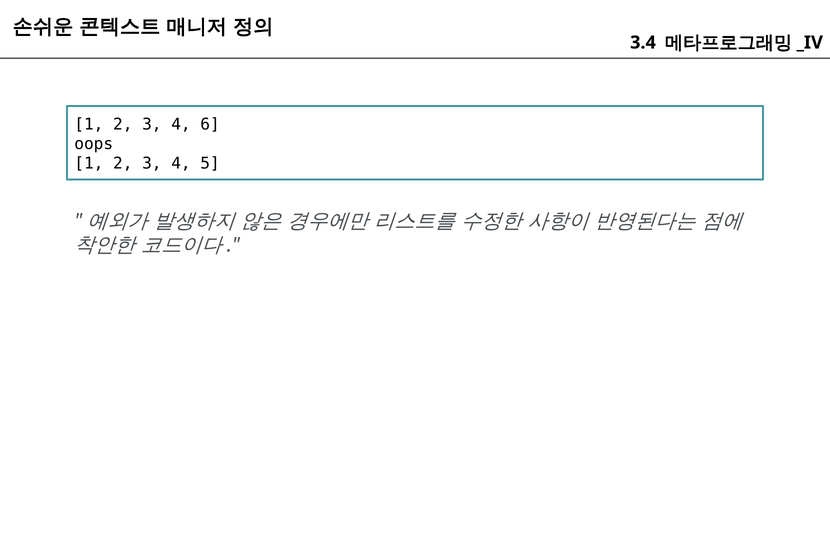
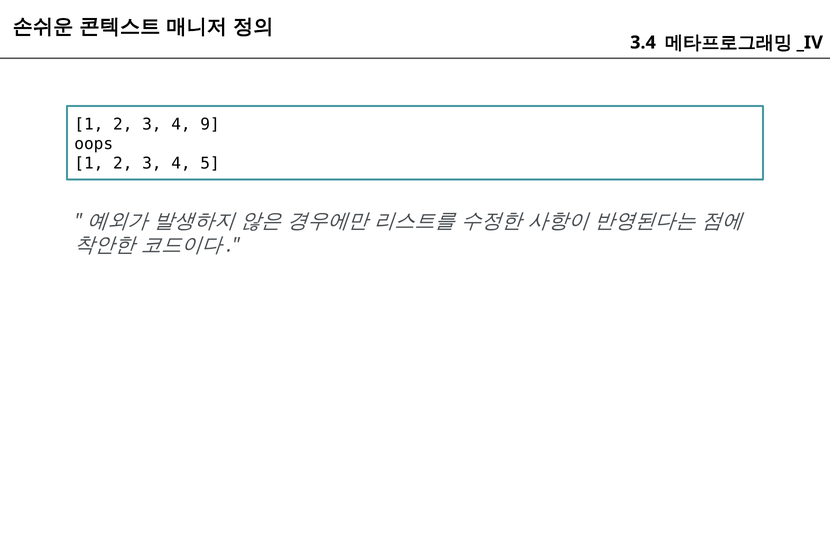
6: 6 -> 9 (210, 125)
